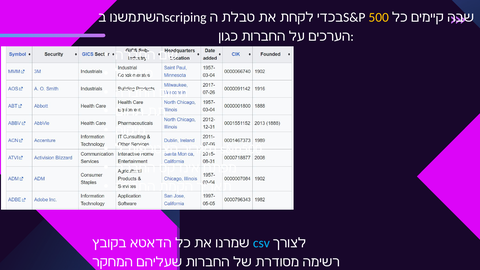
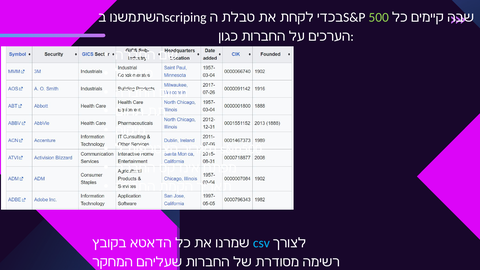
500 colour: yellow -> light green (379, 17)
